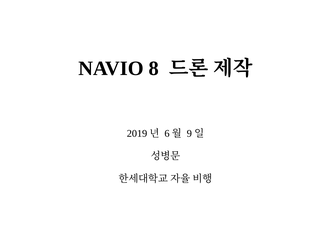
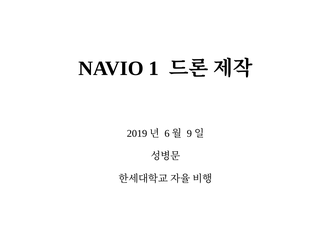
8: 8 -> 1 (154, 68)
